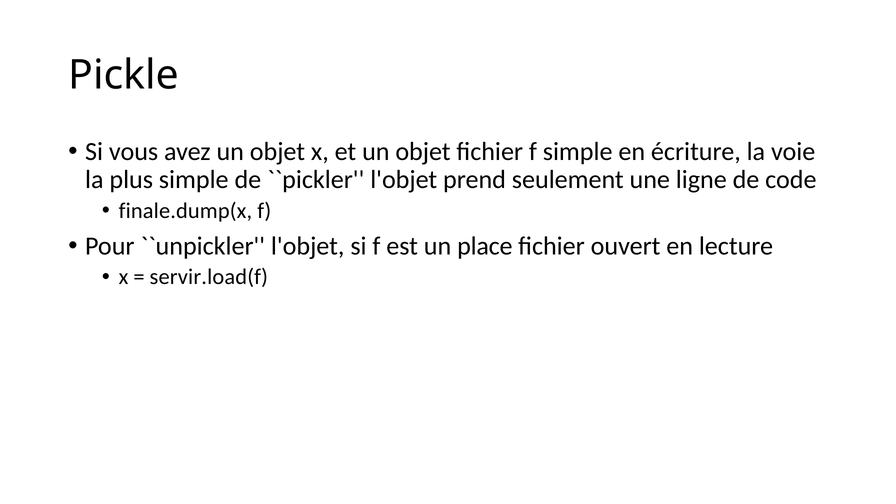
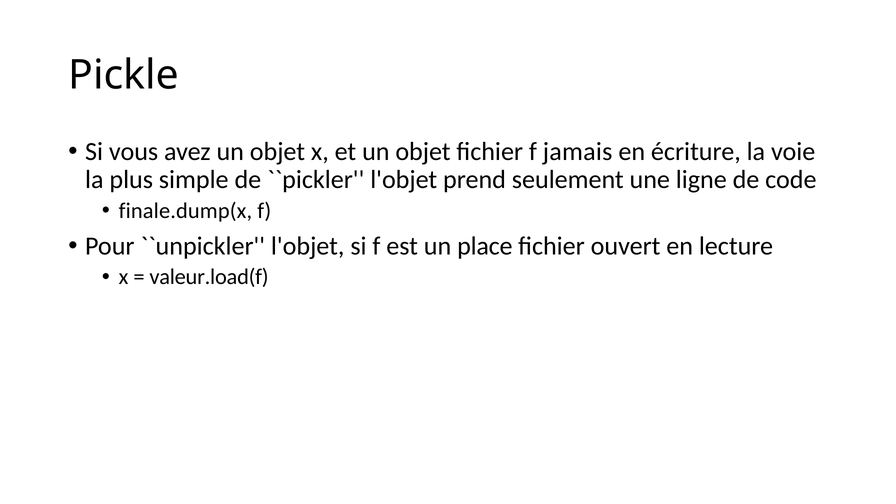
f simple: simple -> jamais (578, 151)
servir.load(f: servir.load(f -> valeur.load(f (209, 277)
